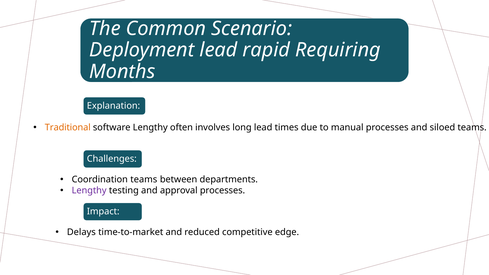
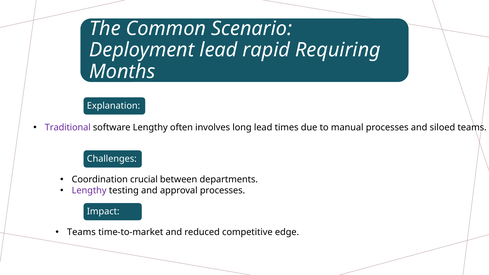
Traditional colour: orange -> purple (68, 128)
Coordination teams: teams -> crucial (144, 180)
Delays: Delays -> Teams (81, 232)
